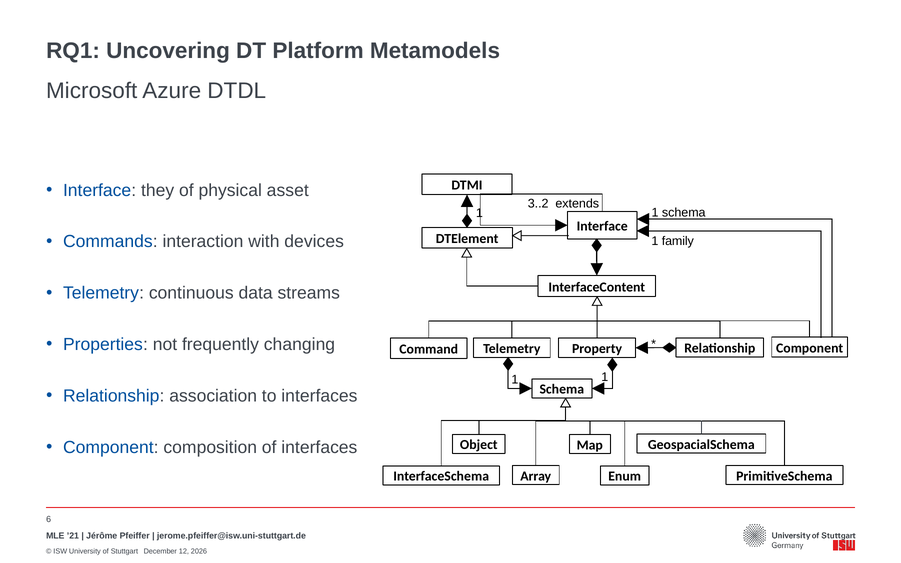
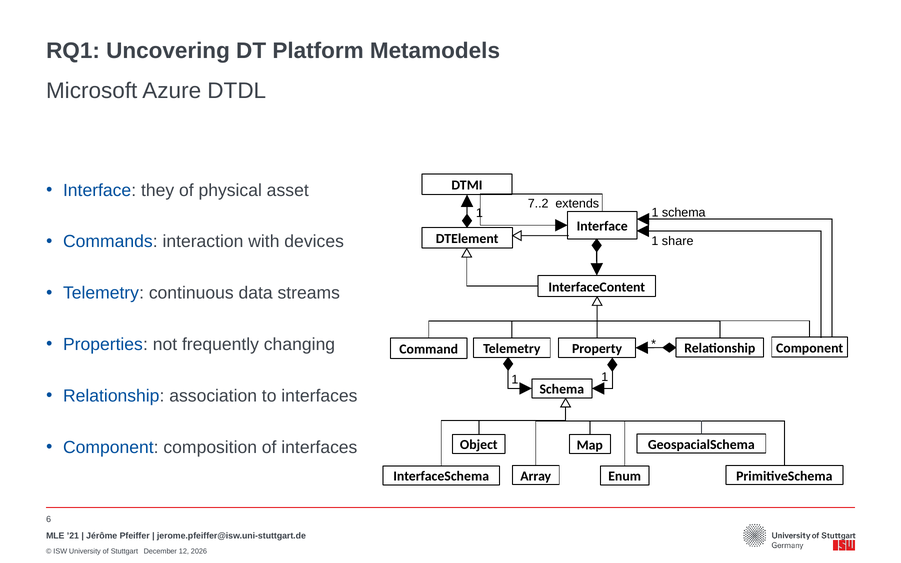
3..2: 3..2 -> 7..2 (538, 203)
family: family -> share (678, 241)
